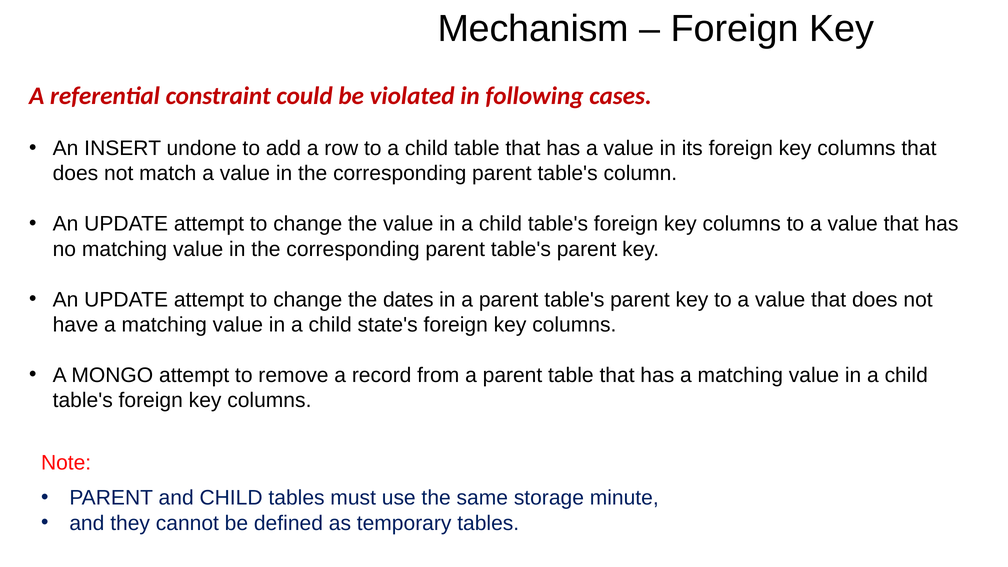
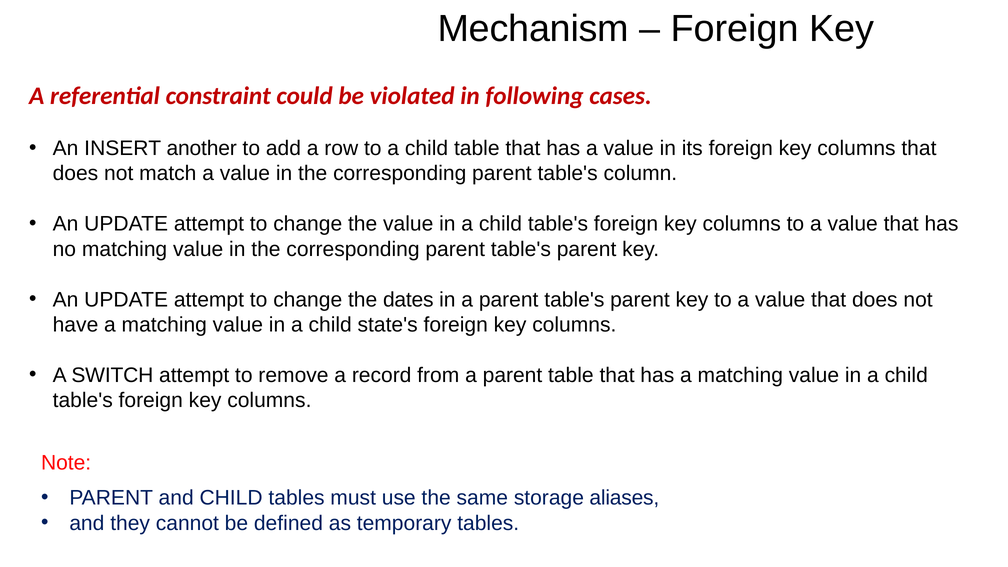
undone: undone -> another (202, 148)
MONGO: MONGO -> SWITCH (112, 375)
minute: minute -> aliases (624, 498)
